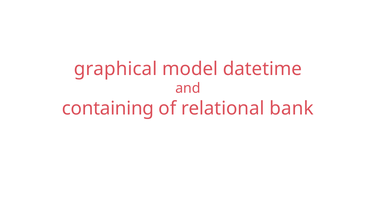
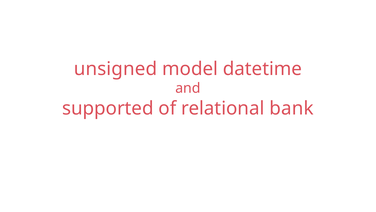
graphical: graphical -> unsigned (116, 69)
containing: containing -> supported (108, 108)
